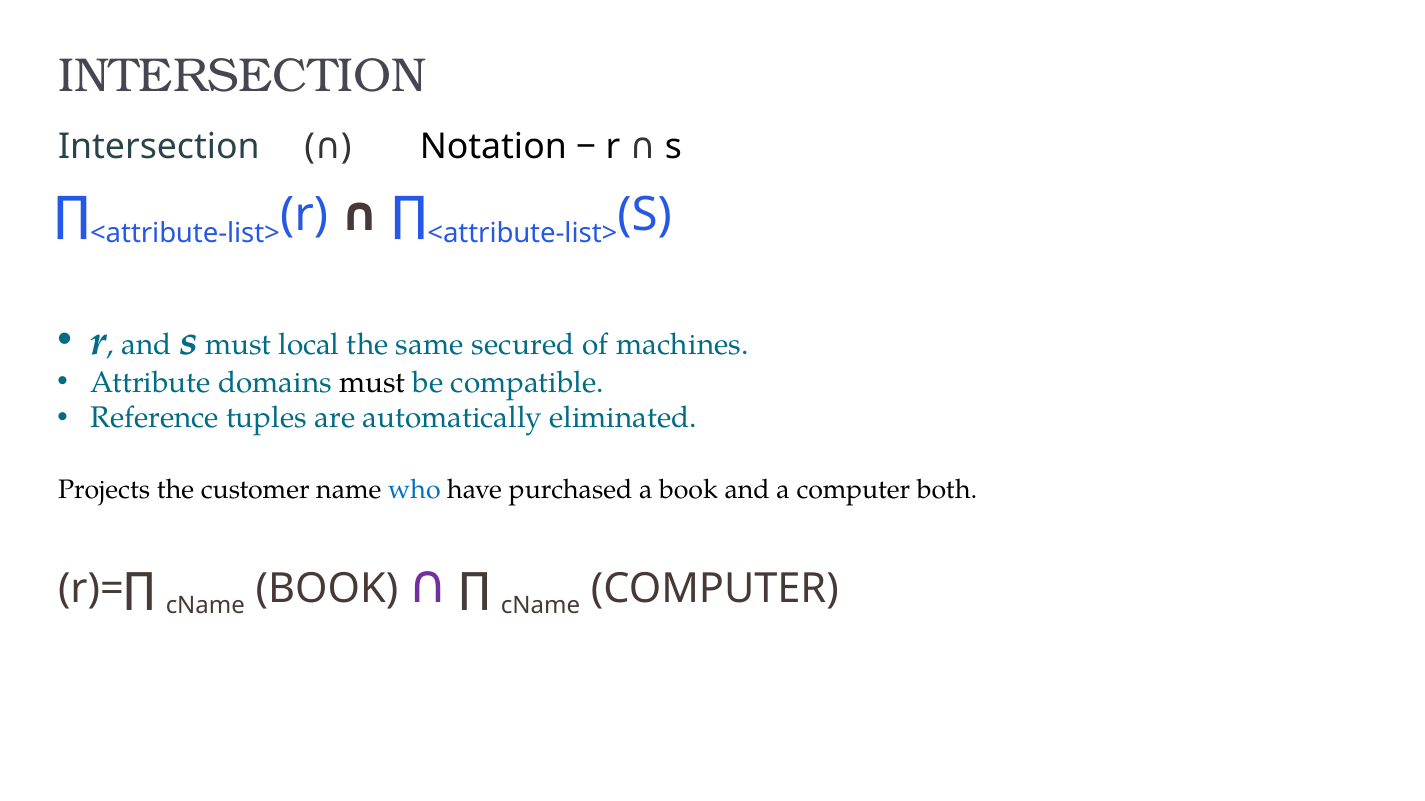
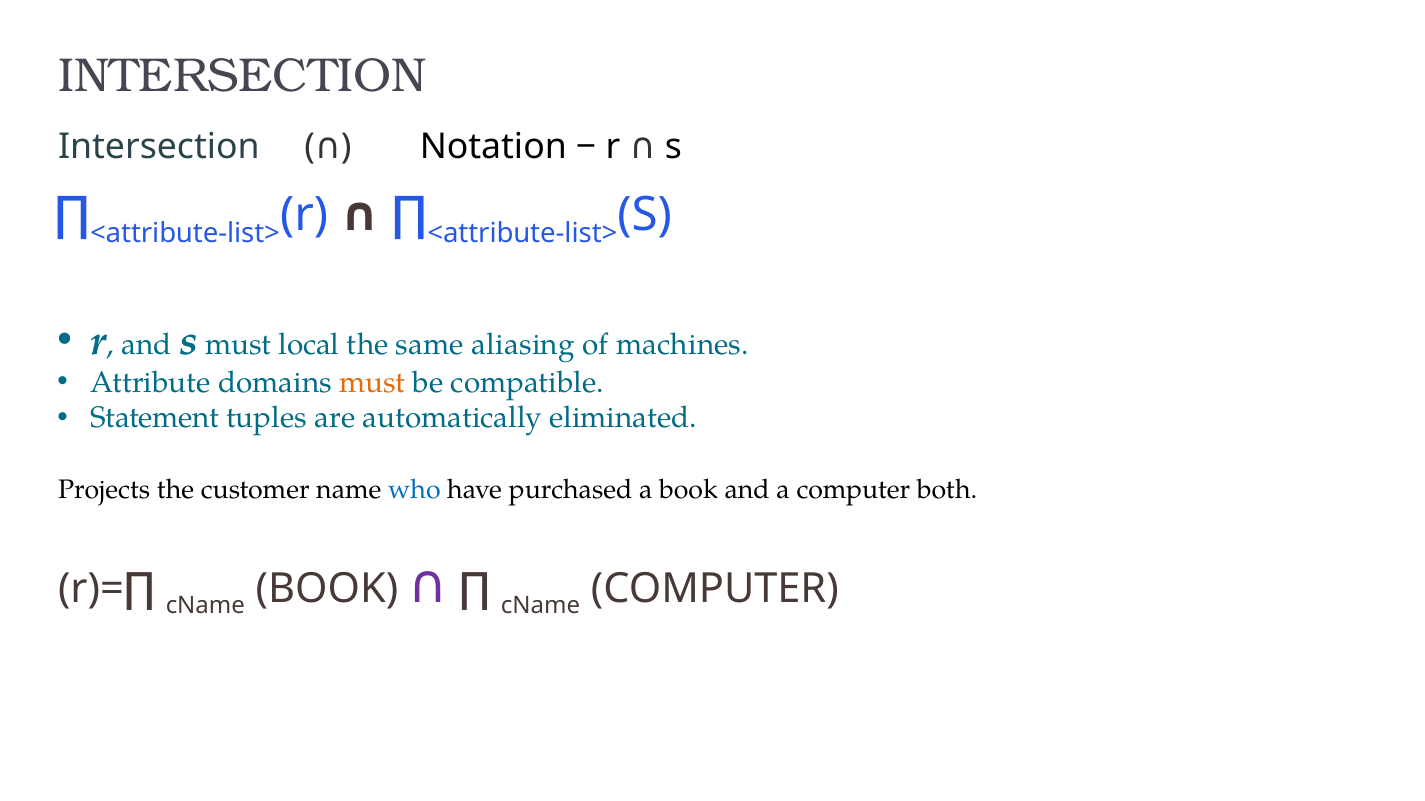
secured: secured -> aliasing (523, 345)
must colour: black -> orange (373, 383)
Reference: Reference -> Statement (155, 418)
